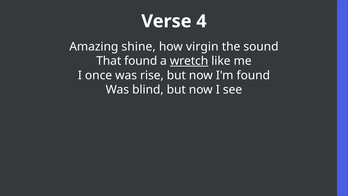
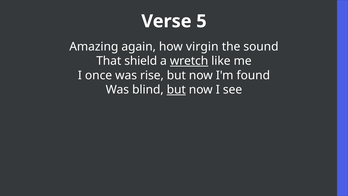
4: 4 -> 5 (201, 21)
shine: shine -> again (139, 46)
That found: found -> shield (141, 61)
but underline: none -> present (176, 90)
